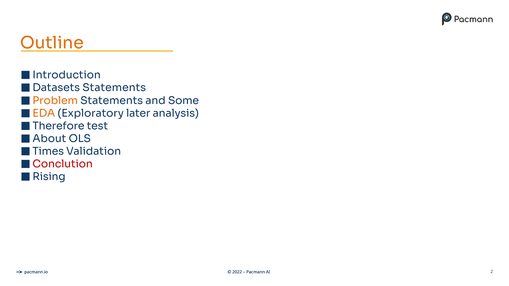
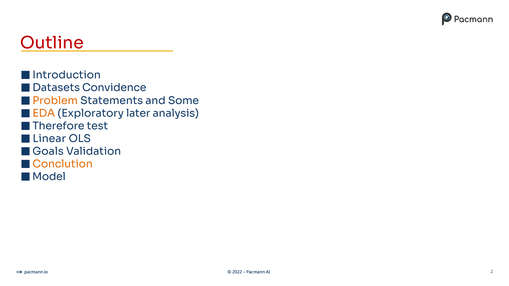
Outline colour: orange -> red (52, 43)
Datasets Statements: Statements -> Convidence (114, 88)
About: About -> Linear (49, 139)
Times: Times -> Goals (48, 152)
Conclution colour: red -> orange (63, 164)
Rising: Rising -> Model (49, 177)
